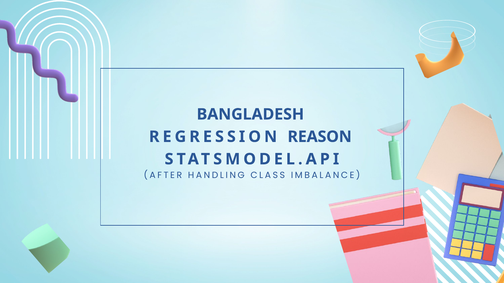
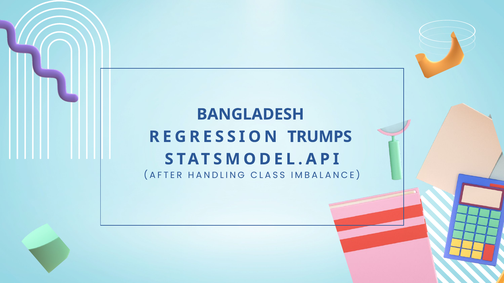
REASON: REASON -> TRUMPS (320, 137)
